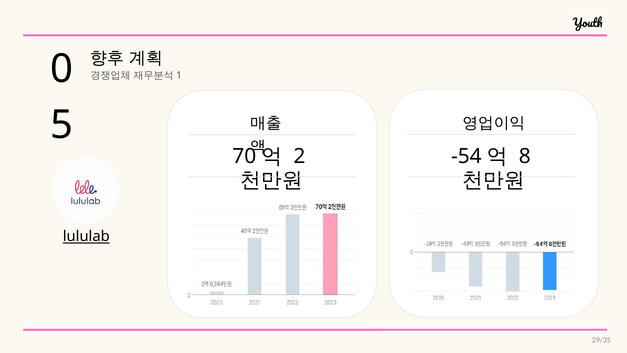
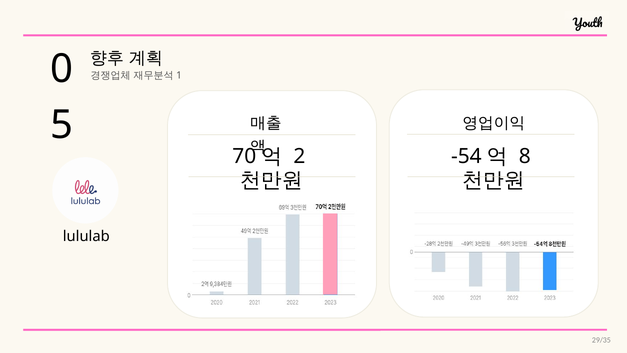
lululab underline: present -> none (86, 236)
